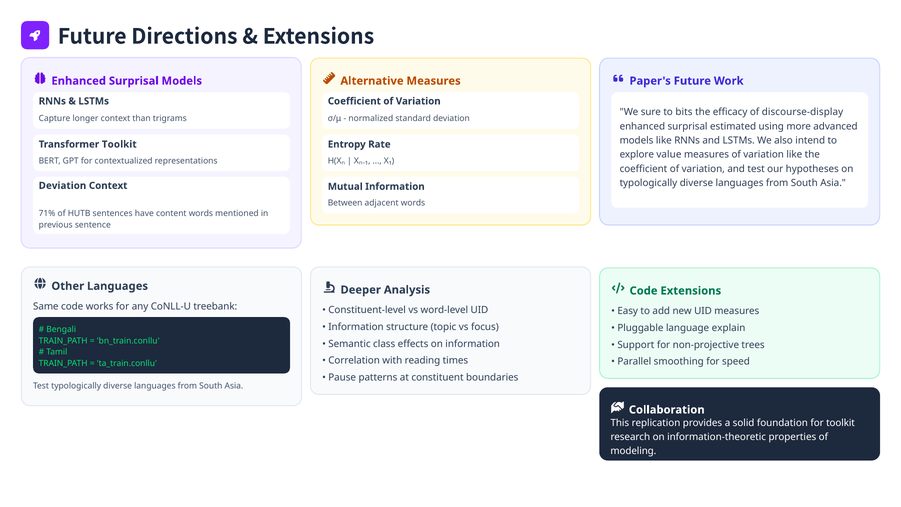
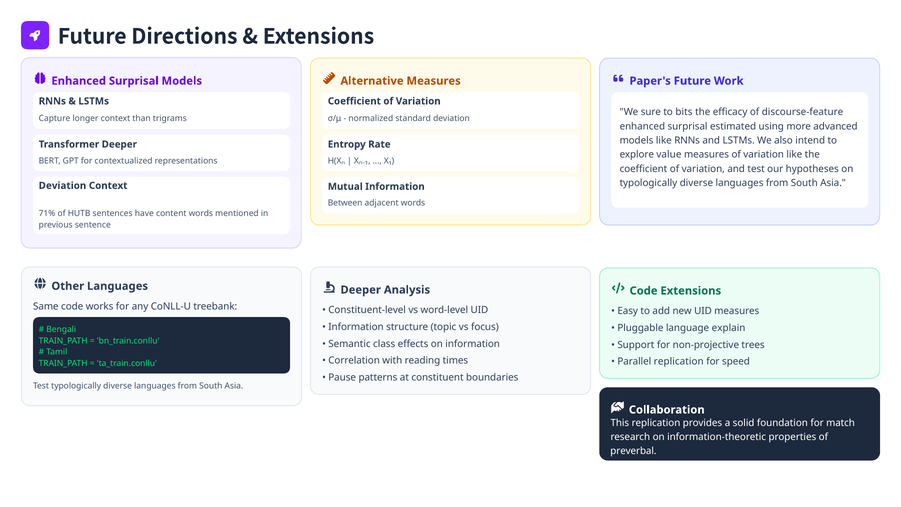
discourse-display: discourse-display -> discourse-feature (803, 112)
Transformer Toolkit: Toolkit -> Deeper (119, 144)
Parallel smoothing: smoothing -> replication (679, 362)
for toolkit: toolkit -> match (841, 423)
modeling: modeling -> preverbal (633, 451)
